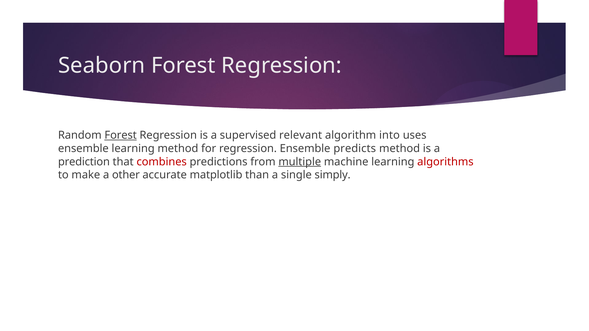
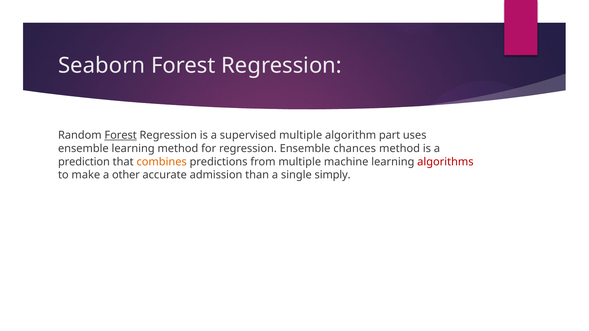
supervised relevant: relevant -> multiple (301, 135)
into: into -> part (390, 135)
predicts: predicts -> chances (355, 149)
combines colour: red -> orange (162, 162)
multiple underline: present -> none (300, 162)
matplotlib: matplotlib -> admission (216, 175)
